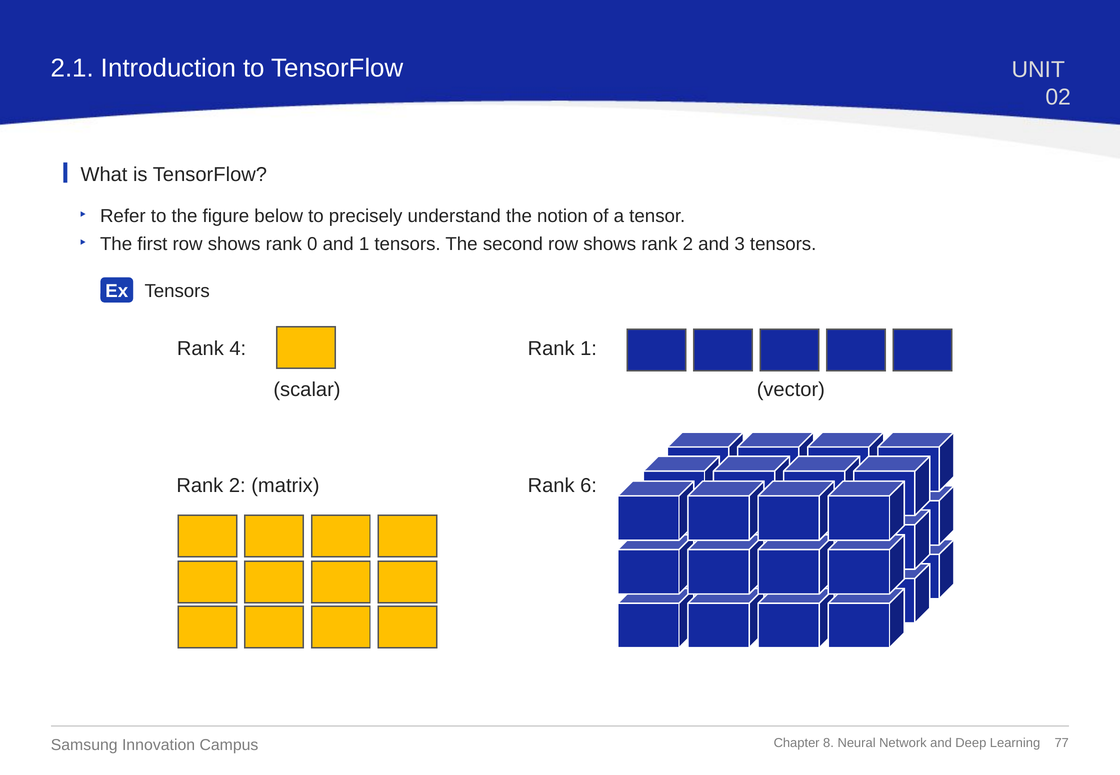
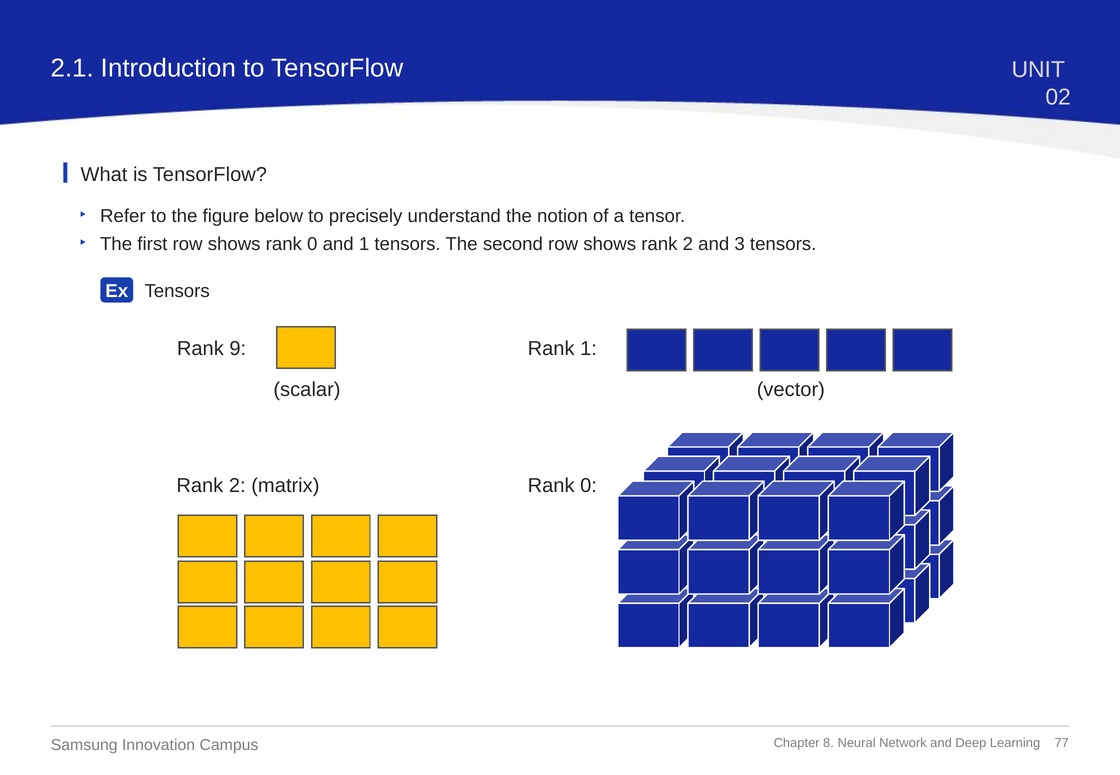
4: 4 -> 9 (238, 349)
6: 6 -> 0 (589, 486)
